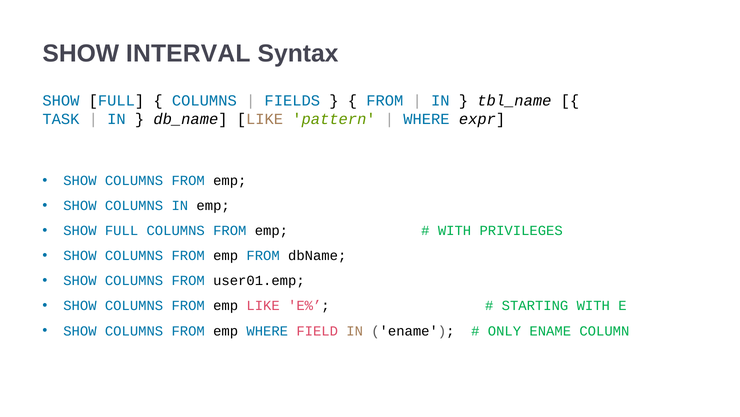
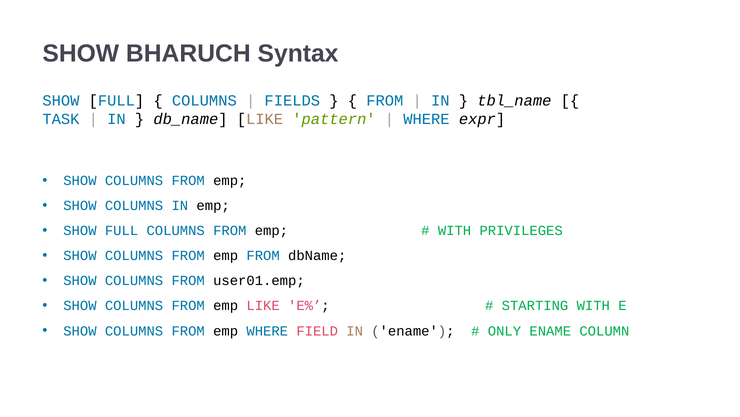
INTERVAL: INTERVAL -> BHARUCH (188, 54)
